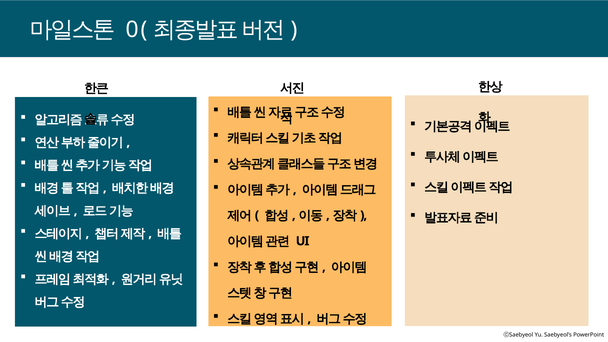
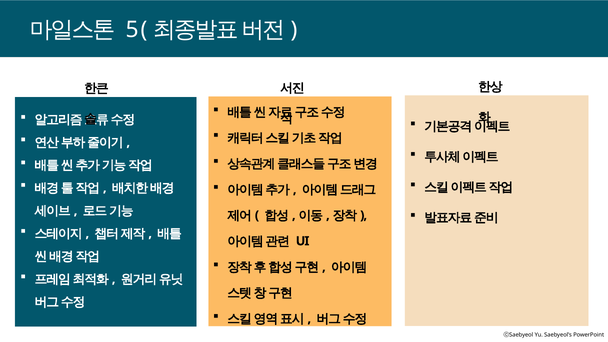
0: 0 -> 5 (132, 30)
